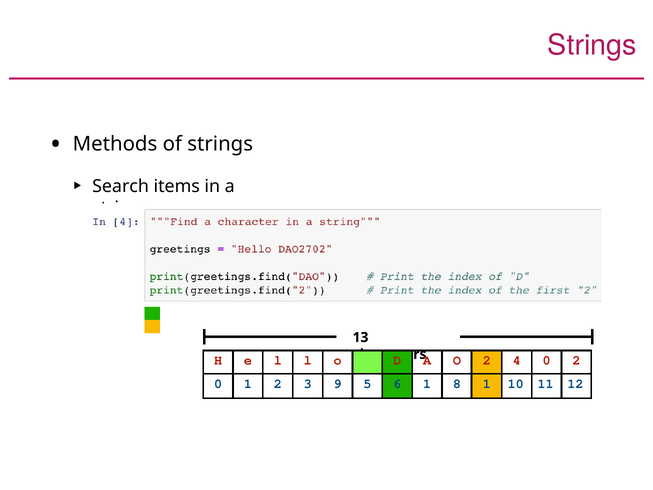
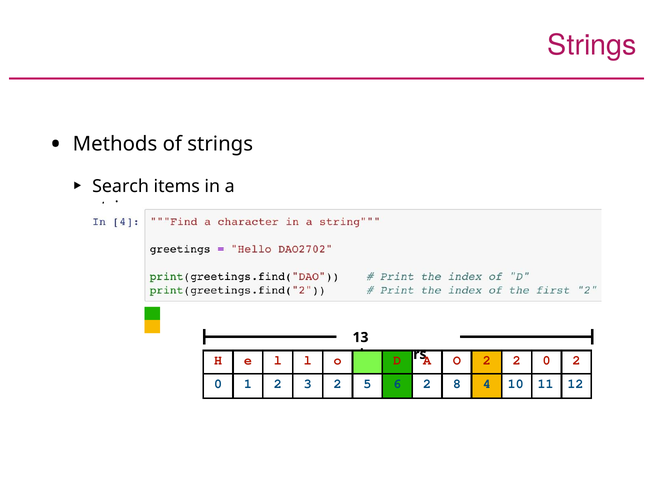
2 4: 4 -> 2 (517, 360)
3 9: 9 -> 2 (338, 384)
6 1: 1 -> 2 (427, 384)
8 1: 1 -> 4 (487, 384)
